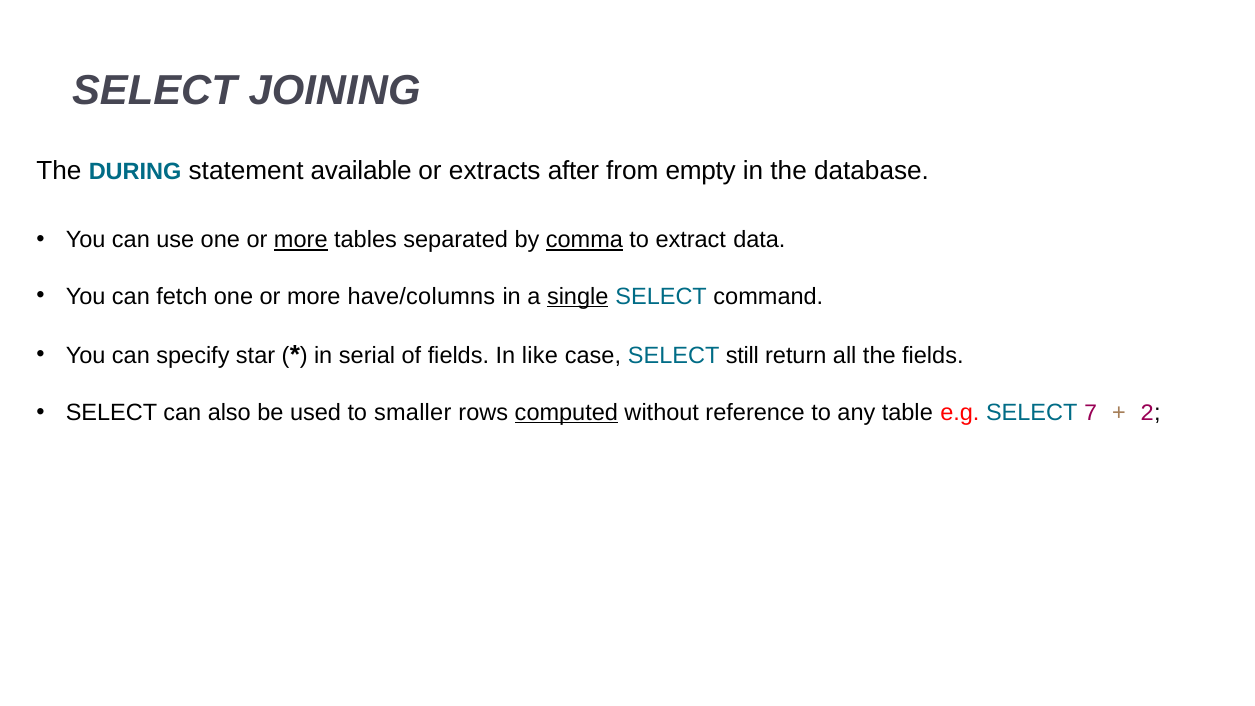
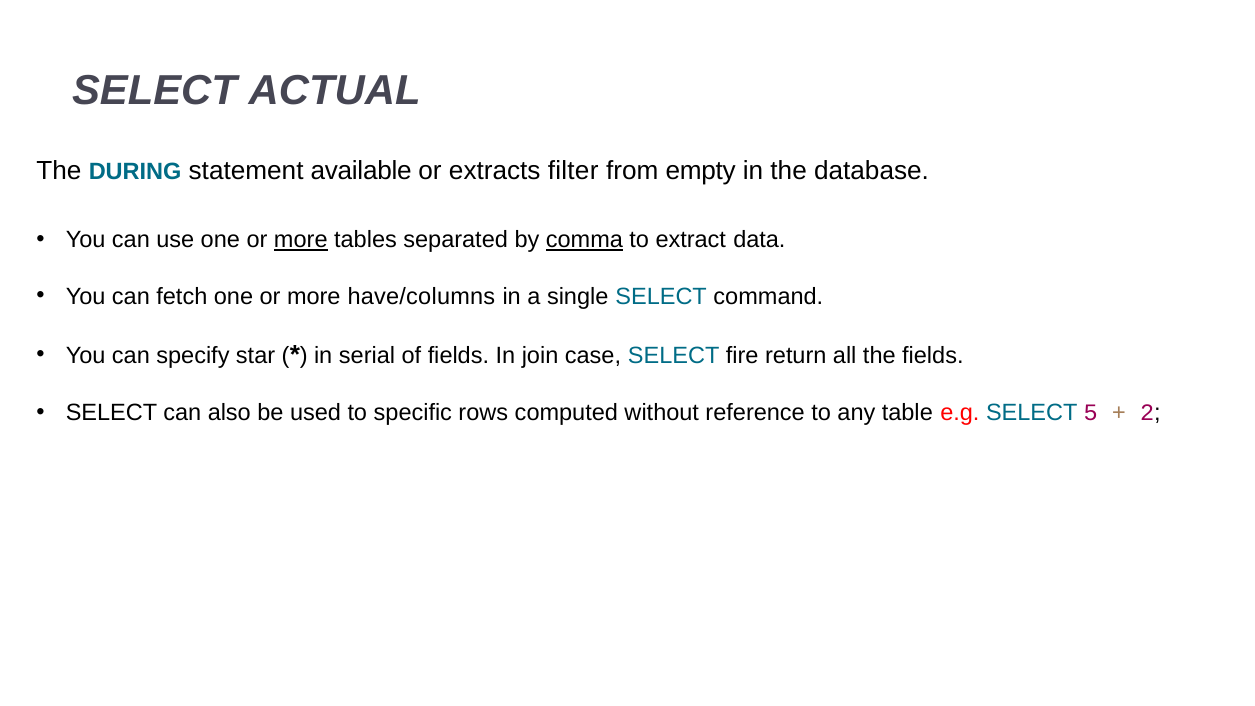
JOINING: JOINING -> ACTUAL (335, 91)
after: after -> filter (573, 170)
single underline: present -> none (578, 296)
like: like -> join (540, 356)
still: still -> fire (742, 356)
smaller: smaller -> specific (413, 413)
computed underline: present -> none (566, 413)
7: 7 -> 5 (1091, 413)
